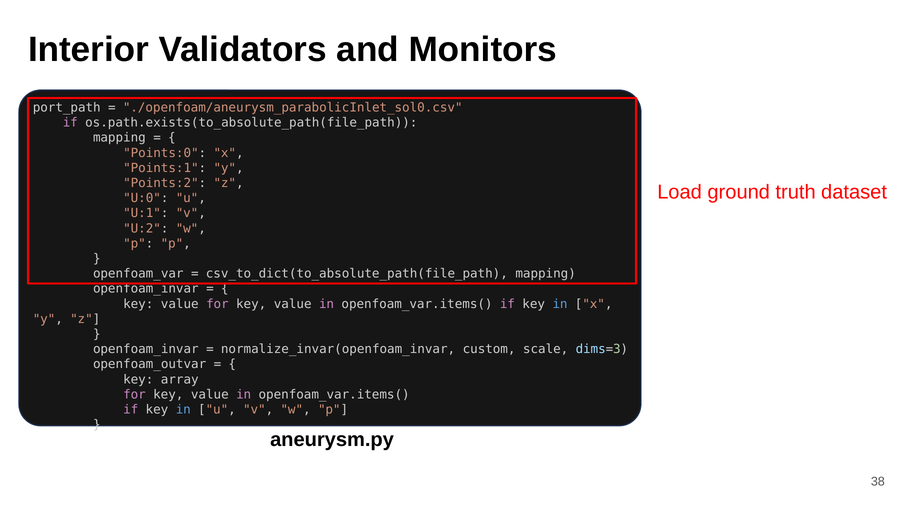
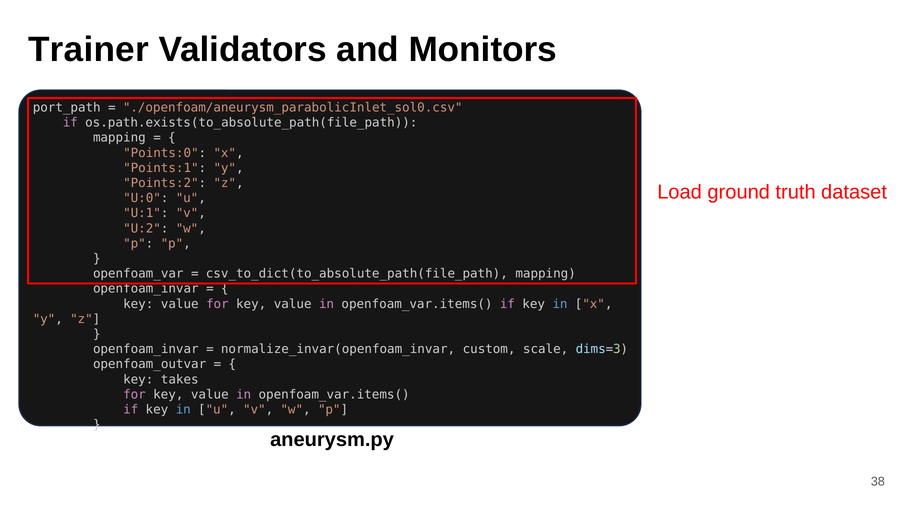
Interior: Interior -> Trainer (88, 50)
array: array -> takes (180, 380)
